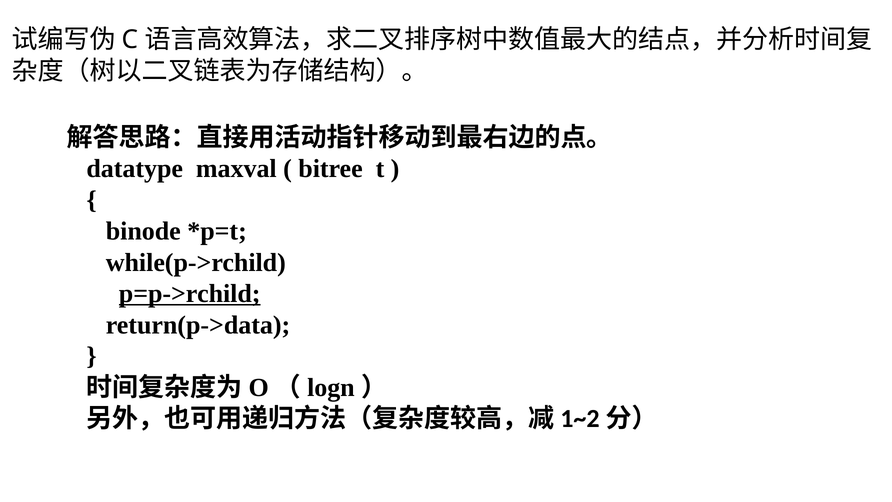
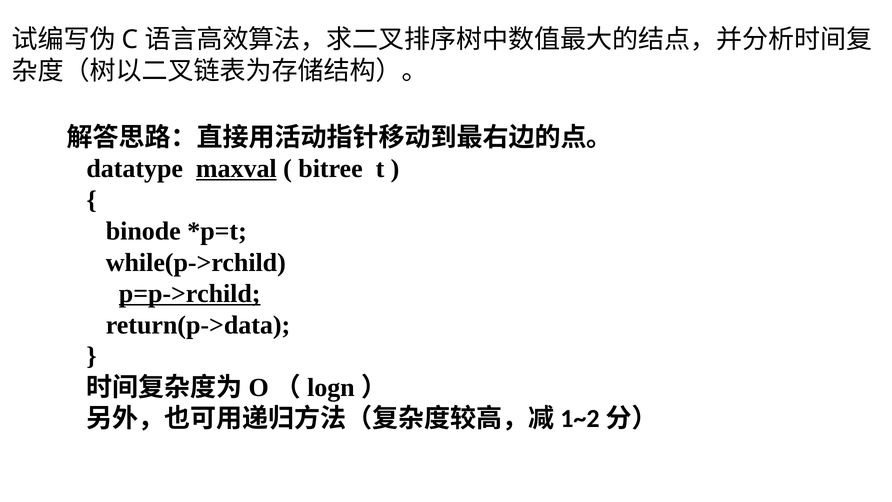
maxval underline: none -> present (236, 169)
